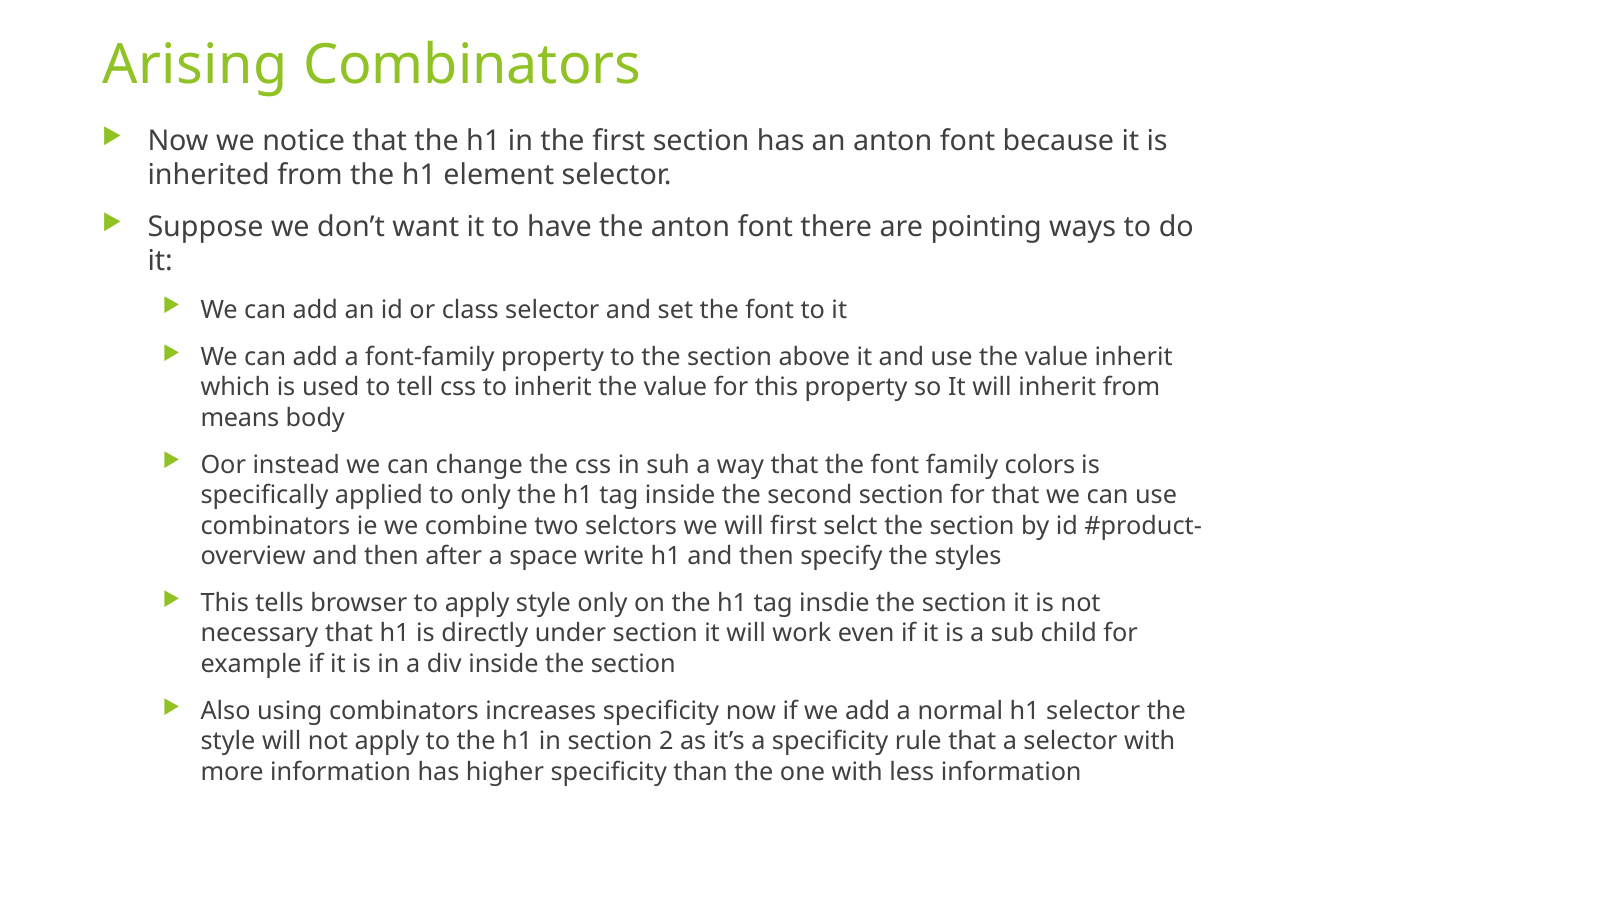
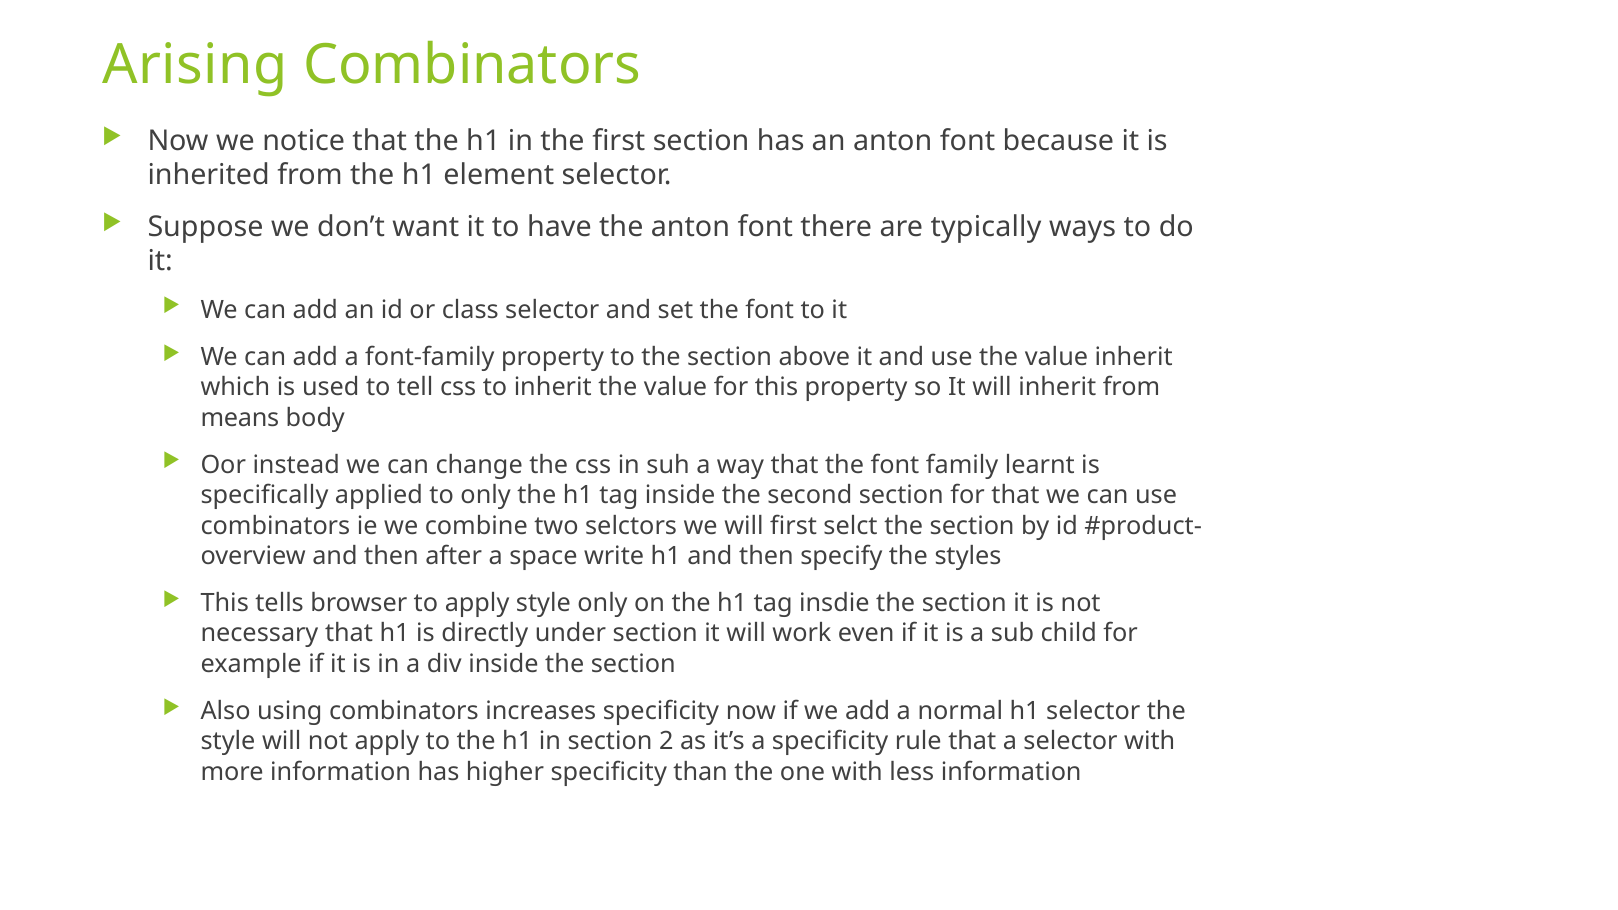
pointing: pointing -> typically (986, 227)
colors: colors -> learnt (1040, 465)
